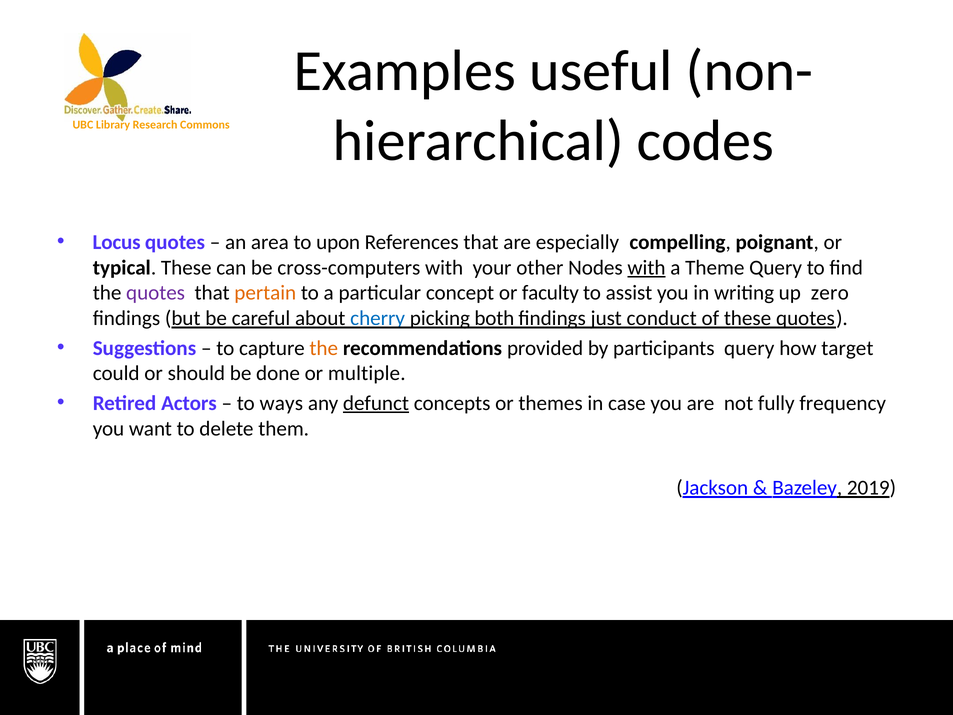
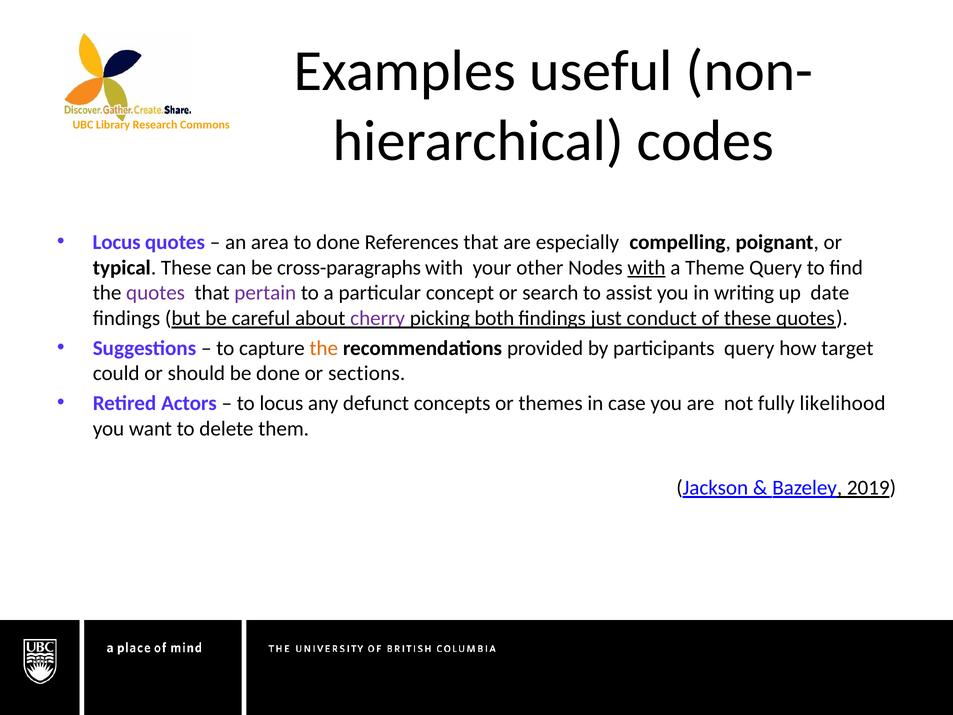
to upon: upon -> done (338, 242)
cross-computers: cross-computers -> cross-paragraphs (349, 268)
pertain colour: orange -> purple (265, 293)
faculty: faculty -> search (550, 293)
zero: zero -> date (830, 293)
cherry colour: blue -> purple (378, 318)
multiple: multiple -> sections (367, 373)
to ways: ways -> locus (281, 403)
defunct underline: present -> none (376, 403)
frequency: frequency -> likelihood (843, 403)
